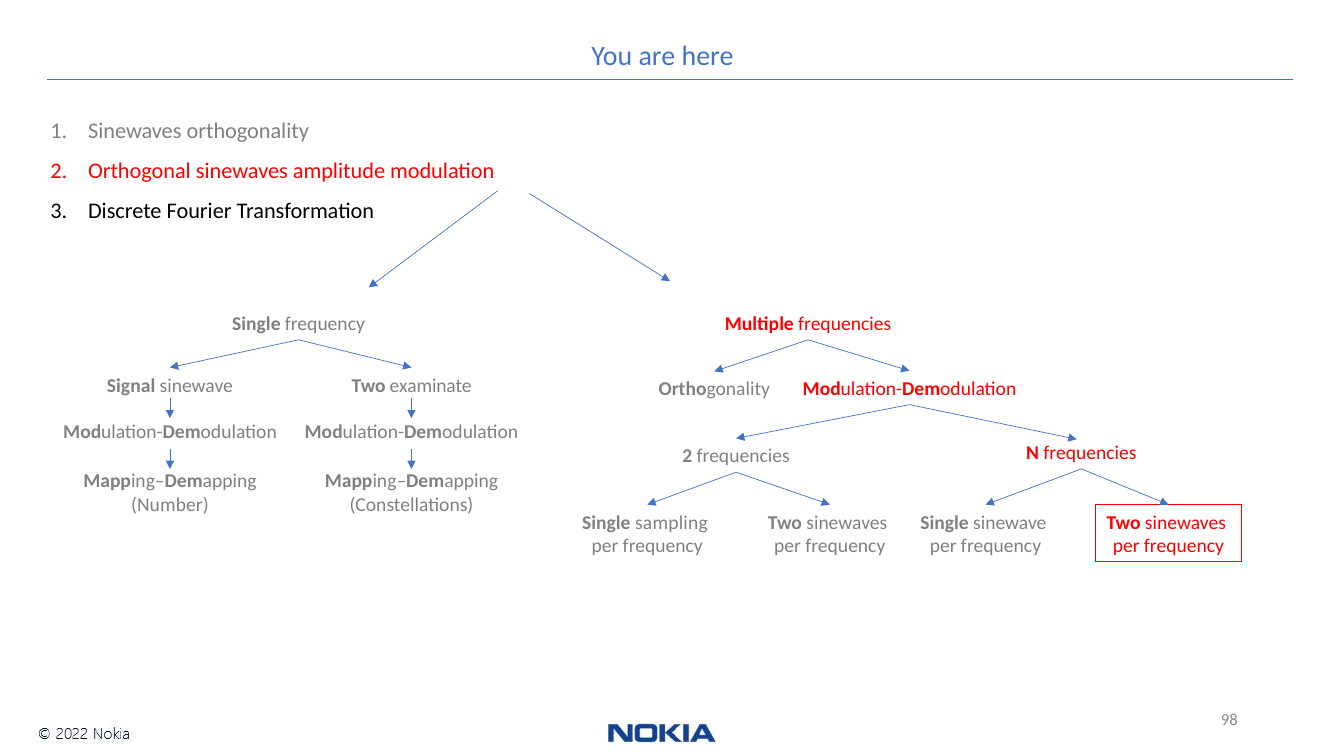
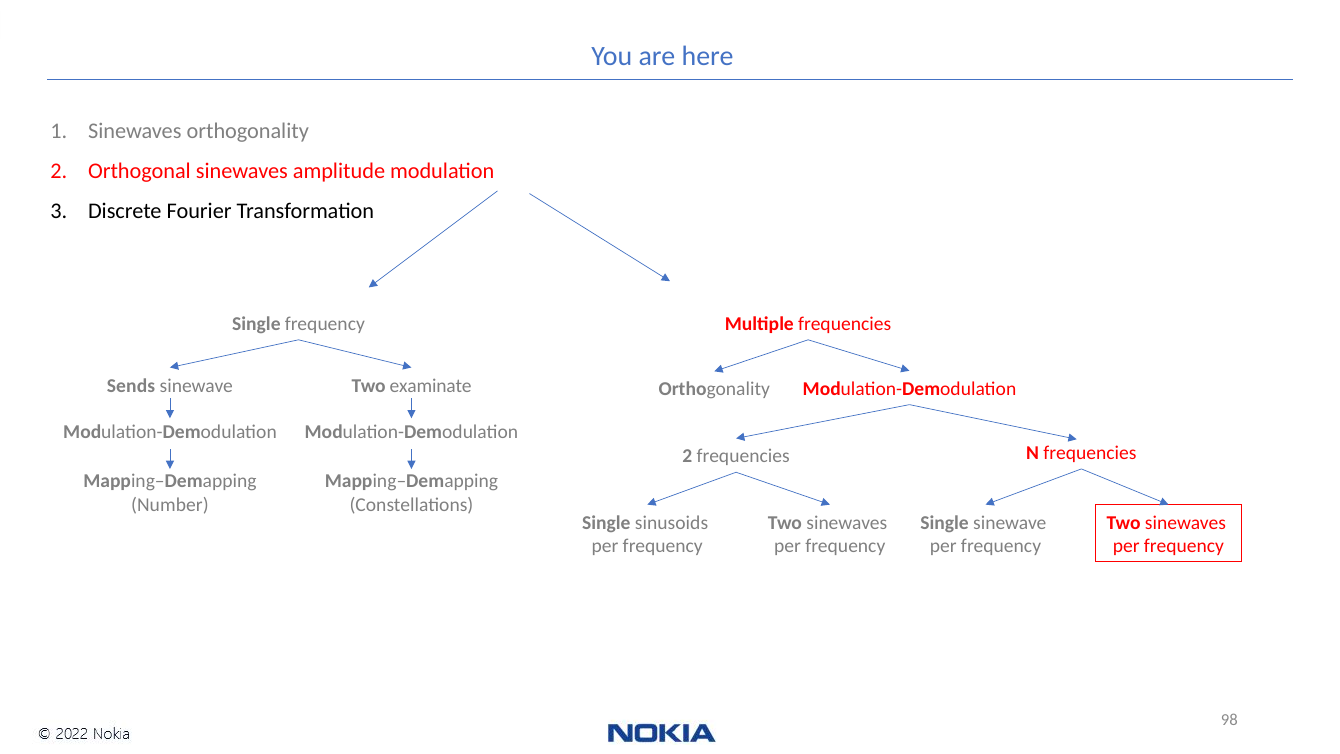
Signal: Signal -> Sends (131, 385)
sampling: sampling -> sinusoids (671, 522)
